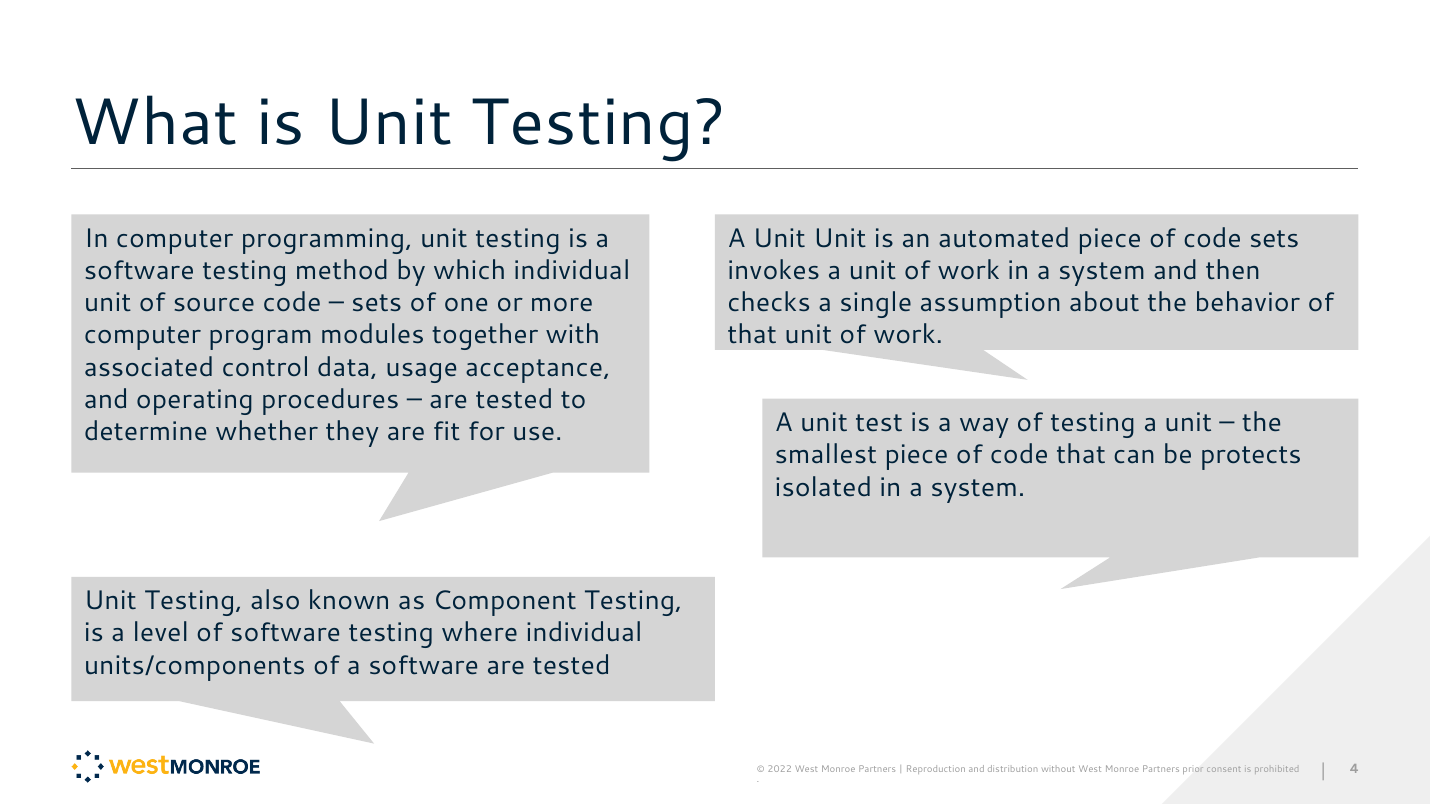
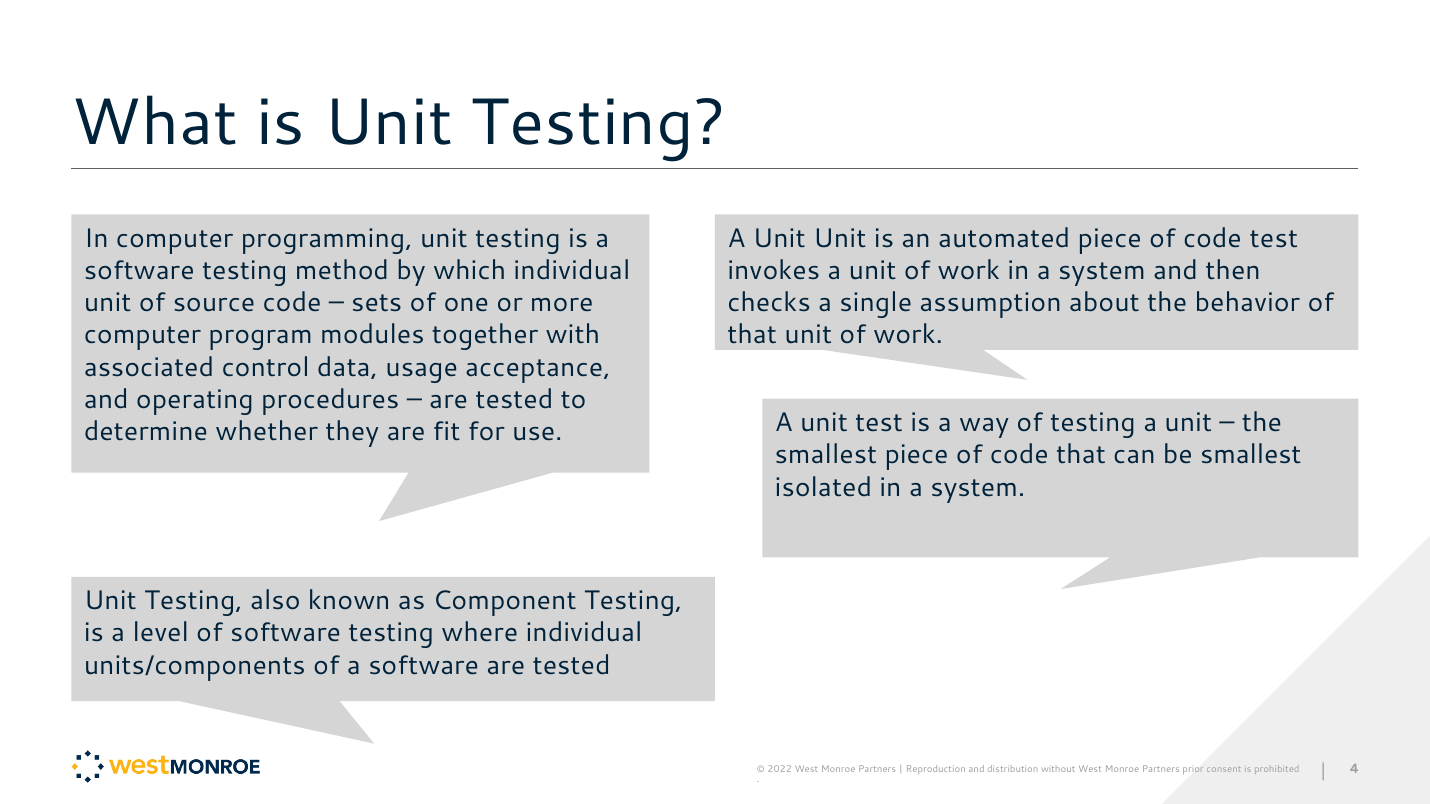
code sets: sets -> test (1274, 239)
be protects: protects -> smallest (1251, 455)
